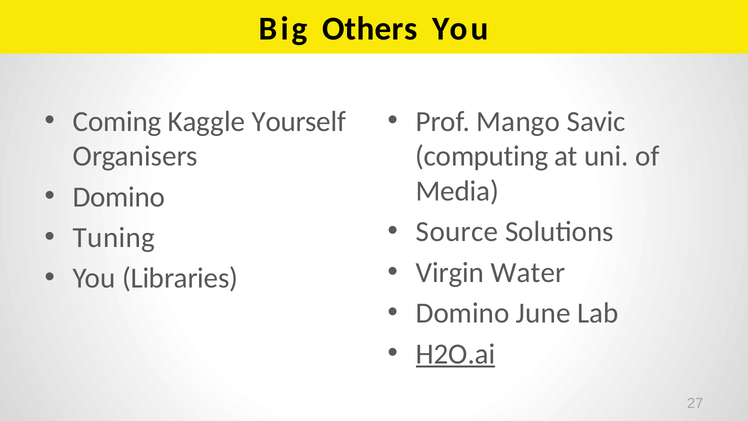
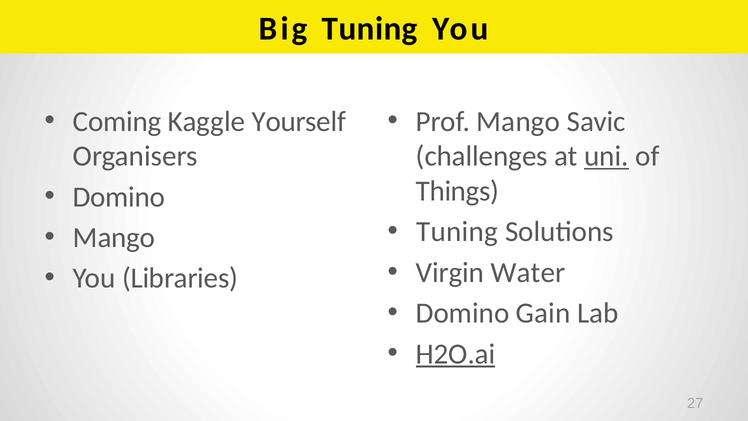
Big Others: Others -> Tuning (370, 29)
computing: computing -> challenges (482, 156)
uni underline: none -> present (606, 156)
Media: Media -> Things (457, 191)
Source: Source -> Tuning (457, 232)
Tuning: Tuning -> Mango (114, 238)
June: June -> Gain (543, 313)
